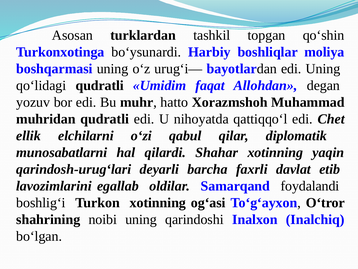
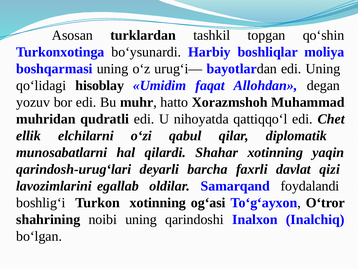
qo‘lidagi qudratli: qudratli -> hisoblay (100, 85)
etib: etib -> qizi (330, 169)
